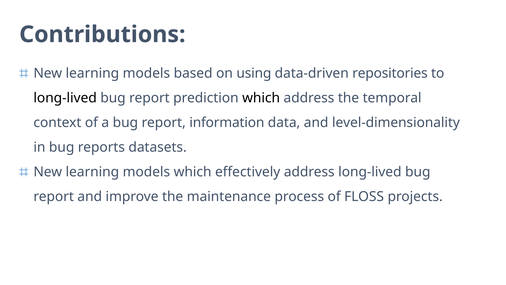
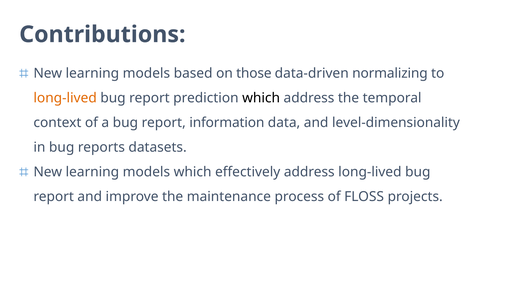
using: using -> those (254, 73)
repositories: repositories -> normalizing (390, 73)
long-lived colour: black -> orange (65, 98)
